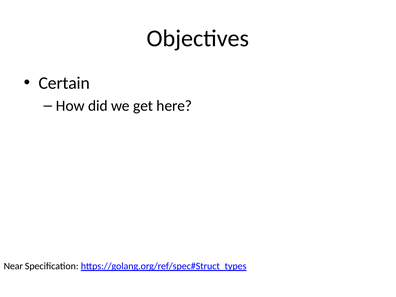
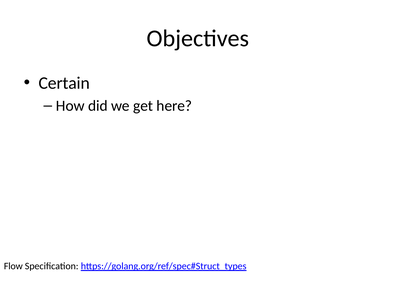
Near: Near -> Flow (13, 266)
